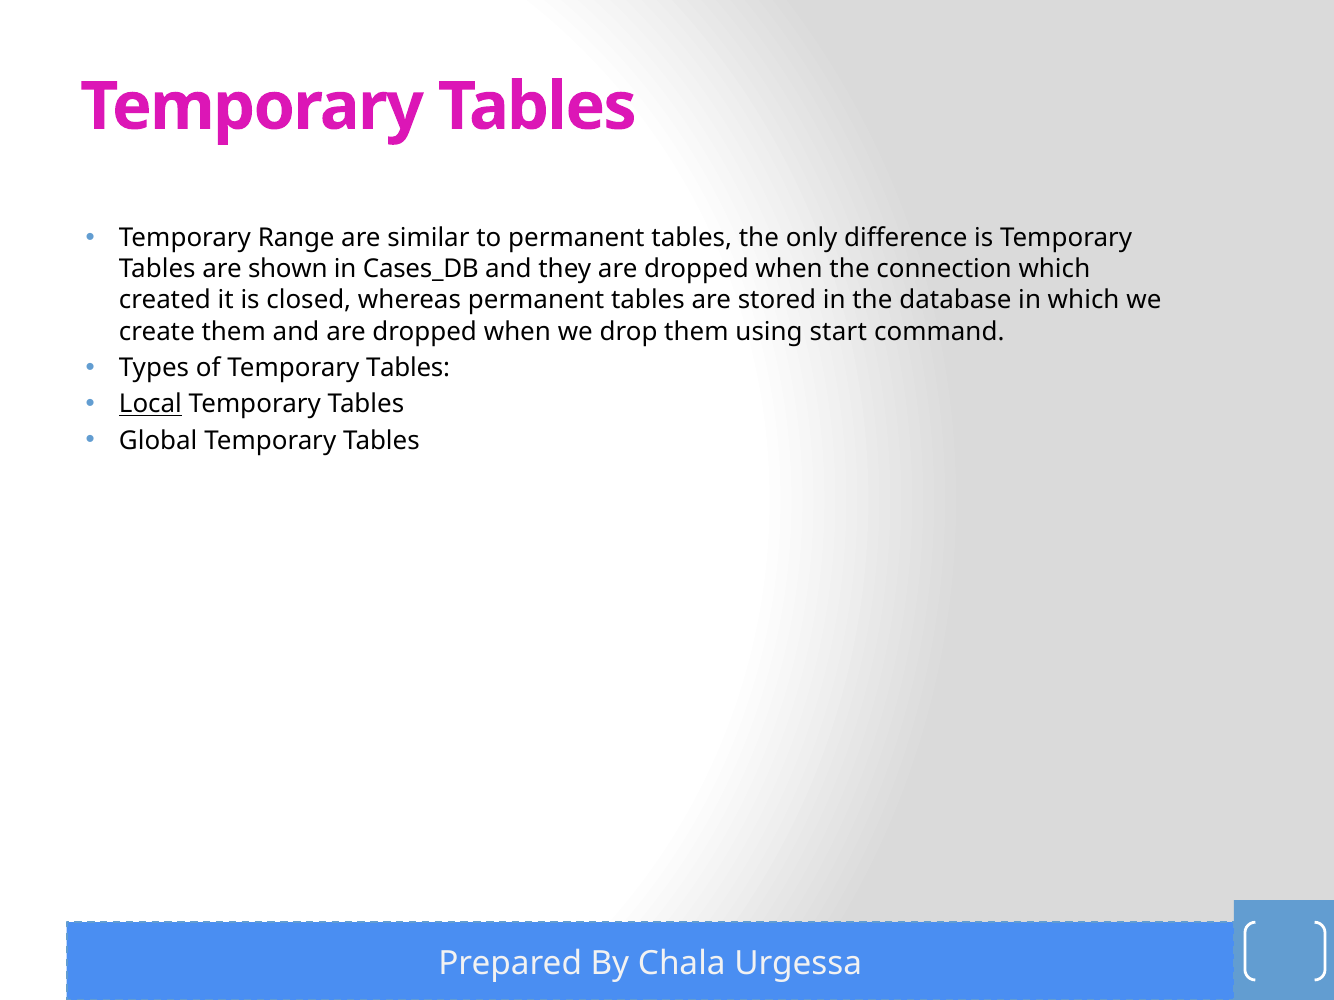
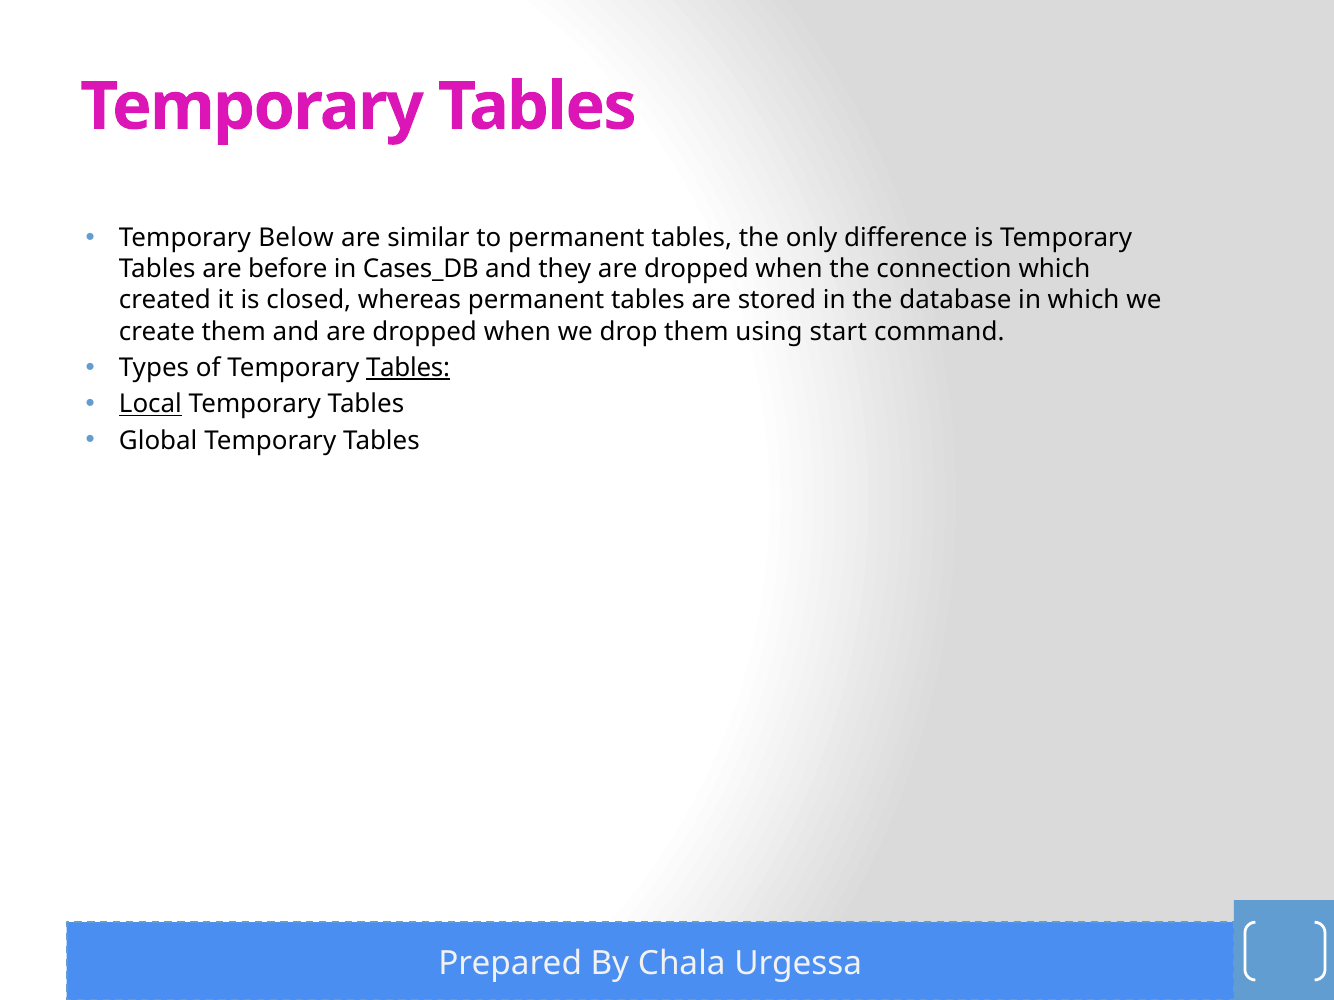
Range: Range -> Below (296, 238)
shown: shown -> before (288, 269)
Tables underline: none -> present (408, 368)
